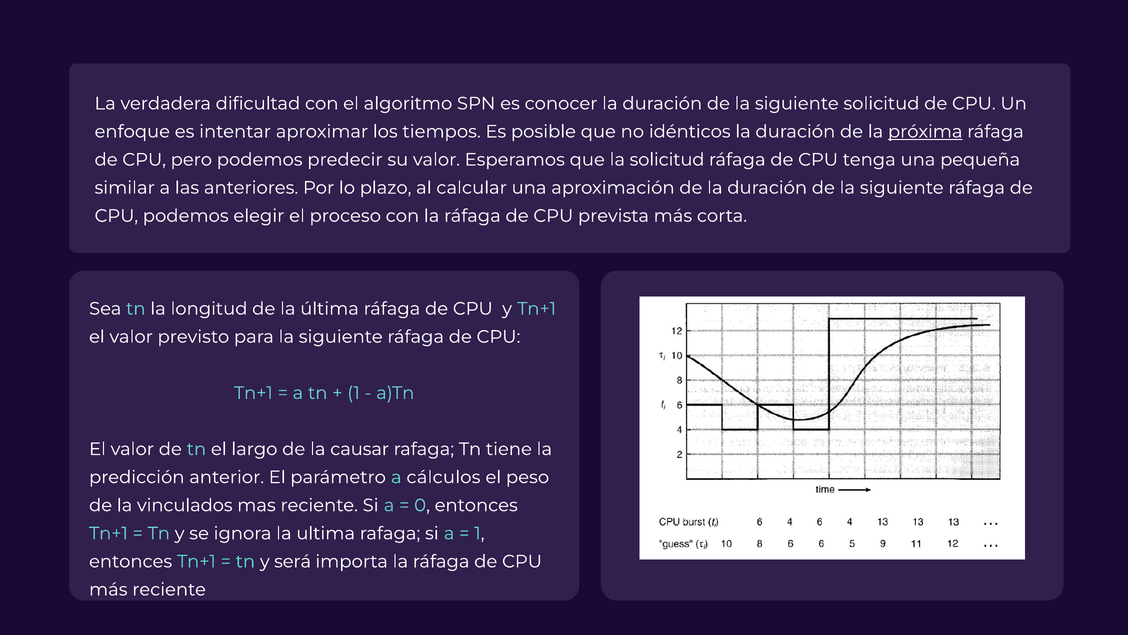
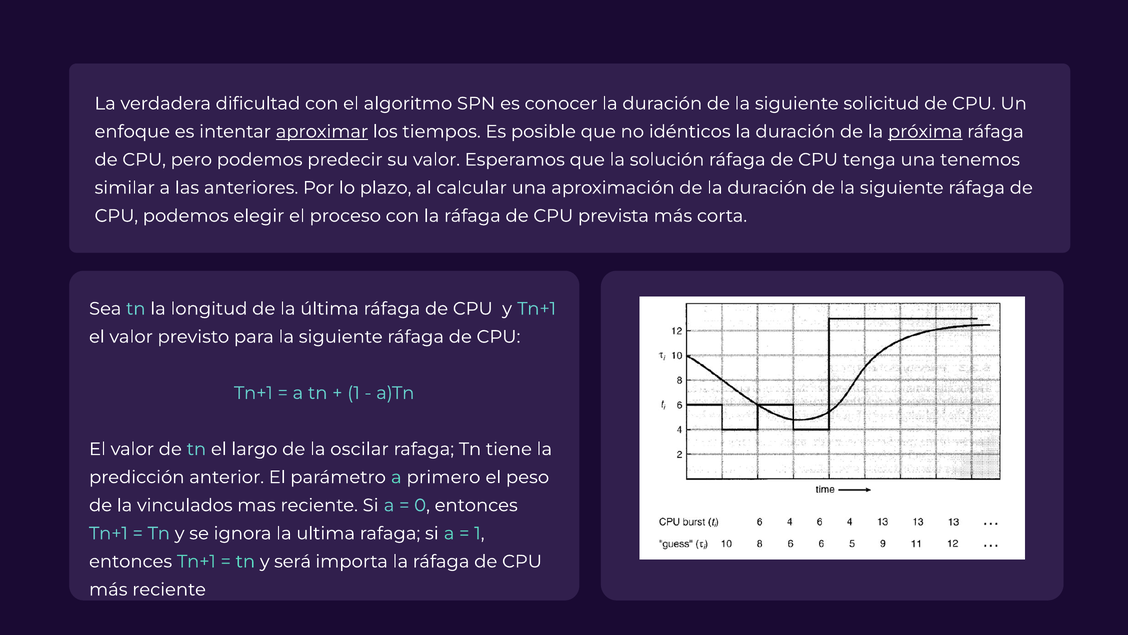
aproximar underline: none -> present (322, 131)
la solicitud: solicitud -> solución (667, 160)
pequeña: pequeña -> tenemos (980, 160)
causar: causar -> oscilar (359, 449)
cálculos: cálculos -> primero (443, 477)
